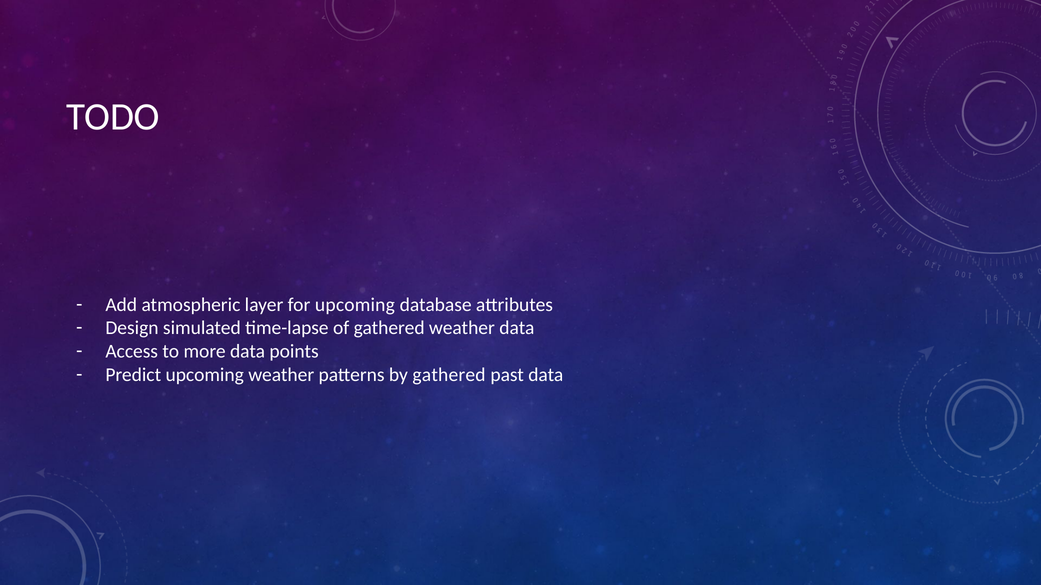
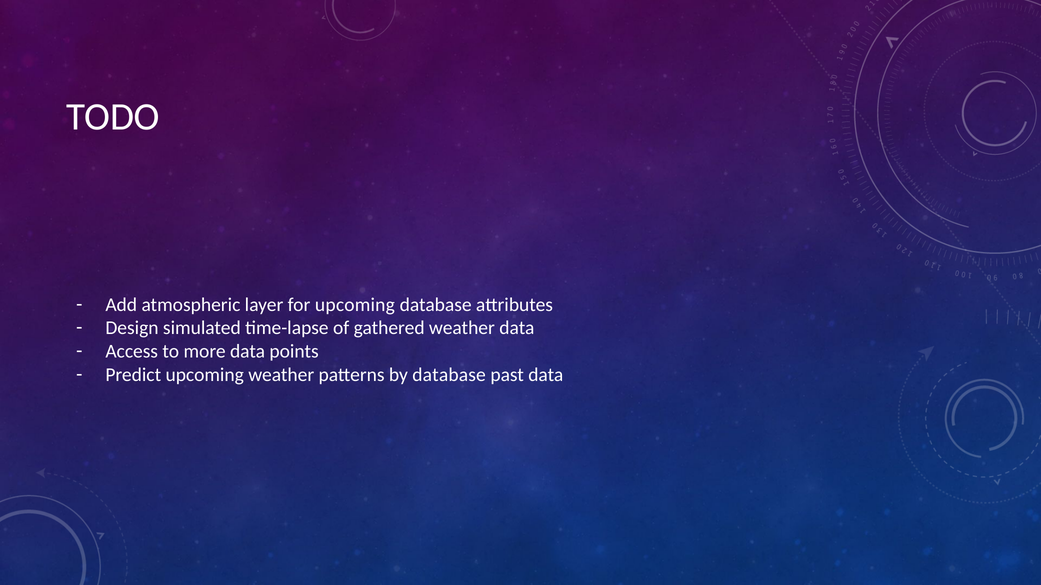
by gathered: gathered -> database (449, 375)
